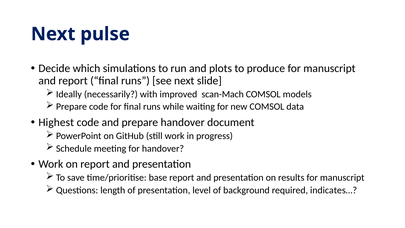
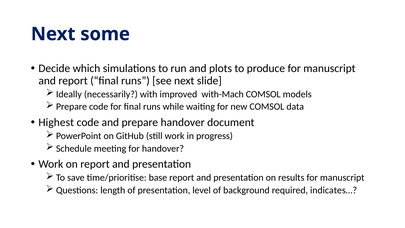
pulse: pulse -> some (105, 34)
scan-Mach: scan-Mach -> with-Mach (223, 94)
